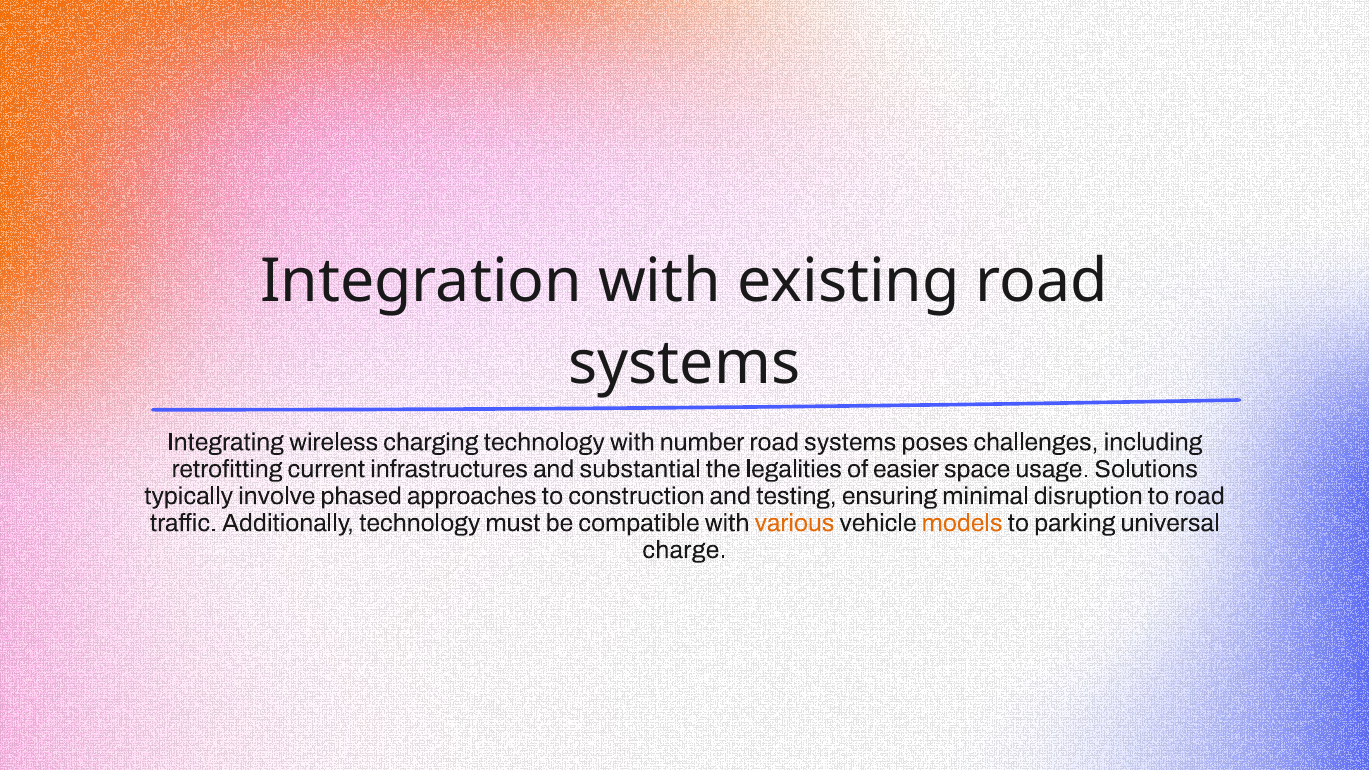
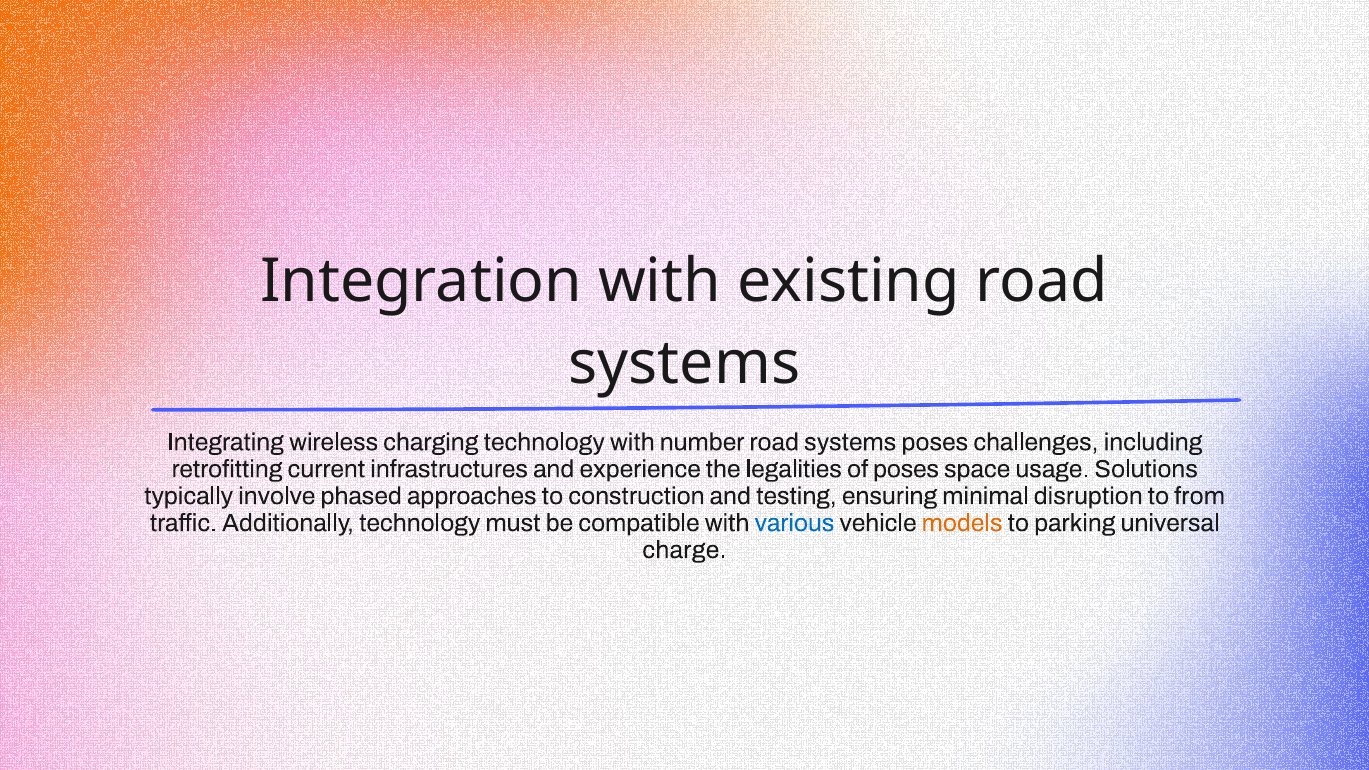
substantial: substantial -> experience (640, 469)
of easier: easier -> poses (906, 469)
to road: road -> from (1200, 496)
various colour: orange -> blue (794, 523)
